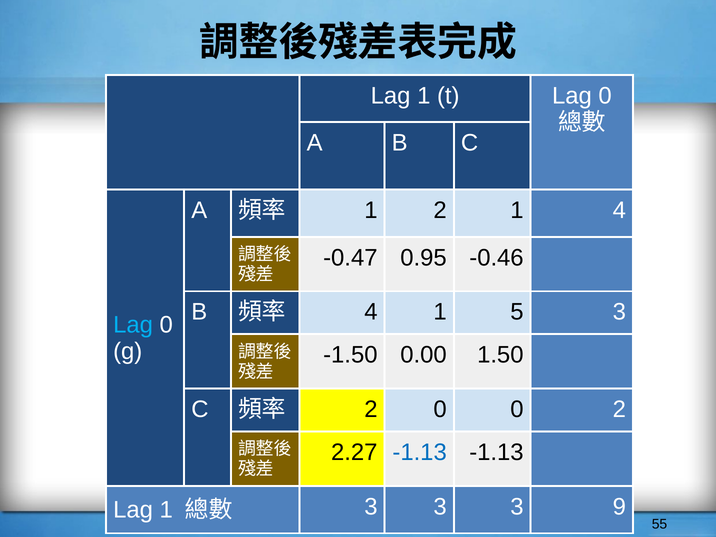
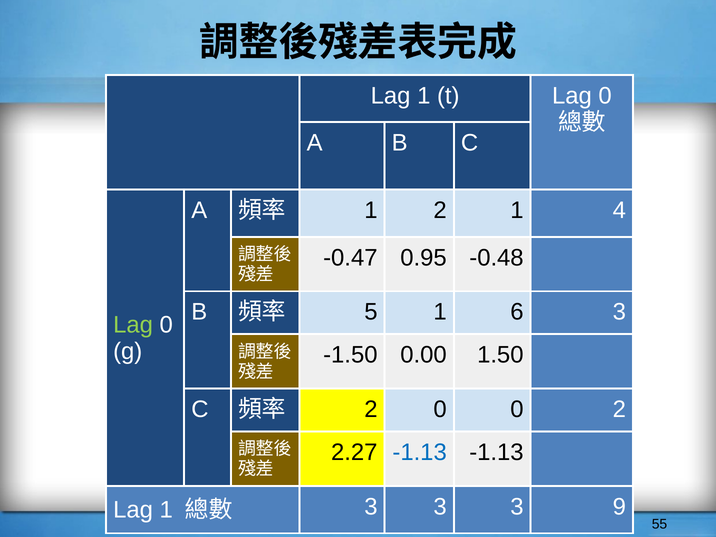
-0.46: -0.46 -> -0.48 (496, 258)
4: 4 -> 5 (371, 312)
5: 5 -> 6 (517, 312)
Lag colour: light blue -> light green (133, 325)
